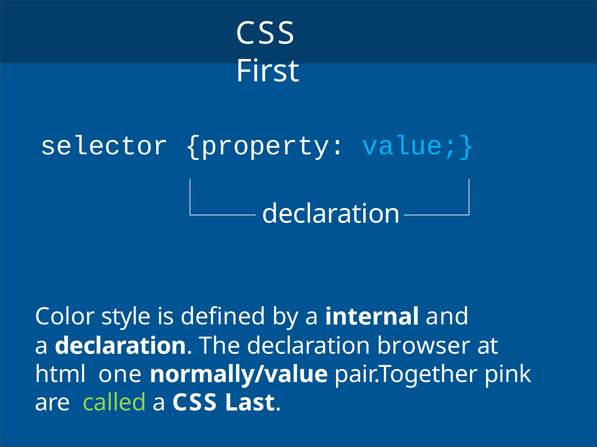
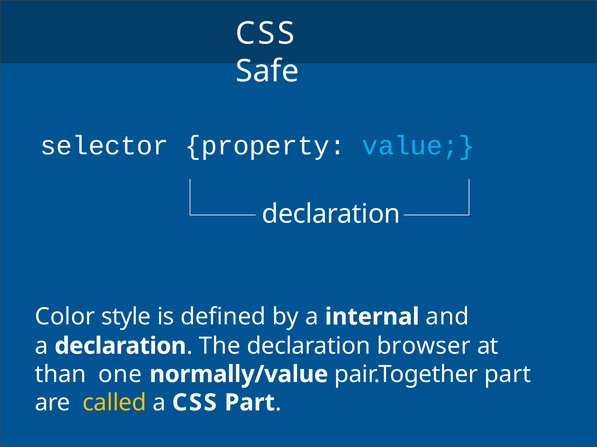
First: First -> Safe (267, 71)
html: html -> than (61, 375)
pair.Together pink: pink -> part (508, 375)
called colour: light green -> yellow (114, 403)
CSS Last: Last -> Part (250, 403)
